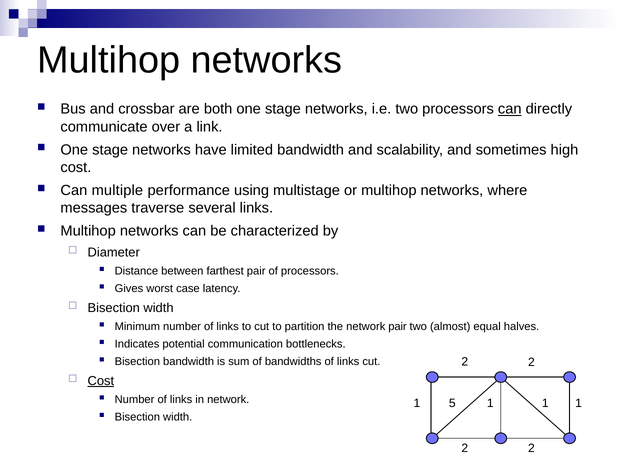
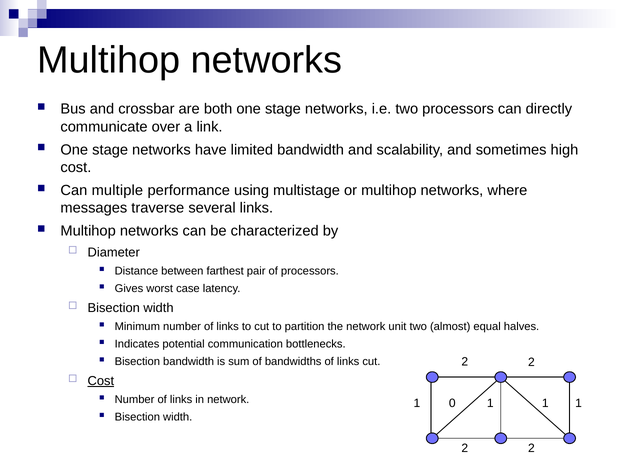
can underline: present -> none (510, 109)
network pair: pair -> unit (397, 326)
5: 5 -> 0 (452, 403)
